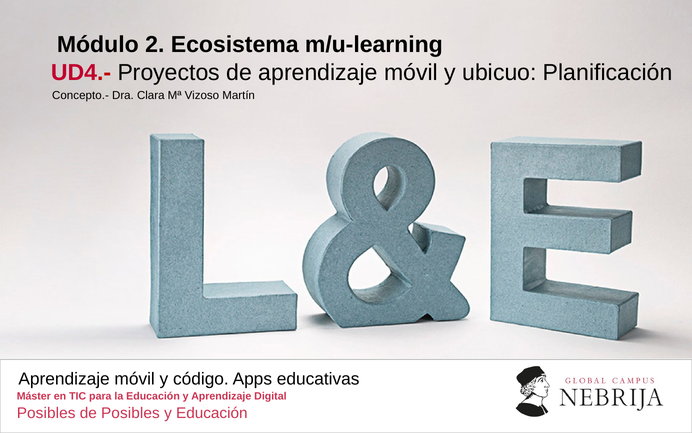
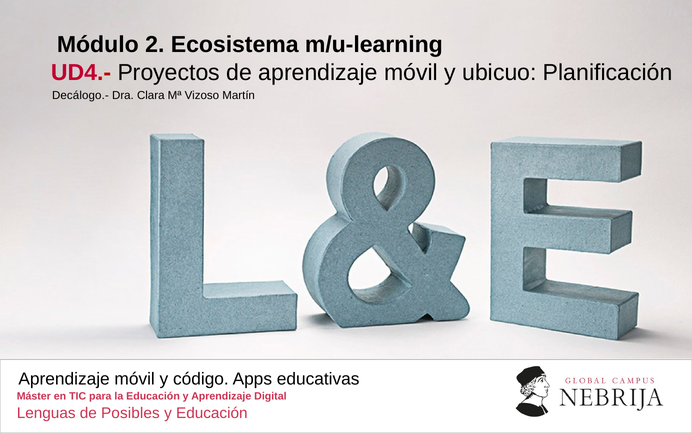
Concepto.-: Concepto.- -> Decálogo.- (80, 95)
Posibles: Posibles -> Lenguas (46, 413)
